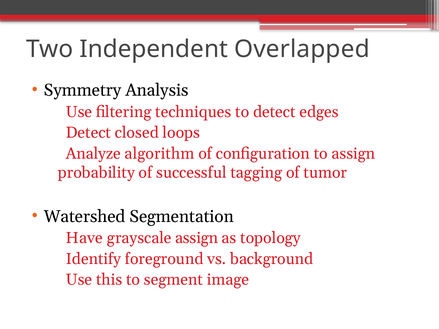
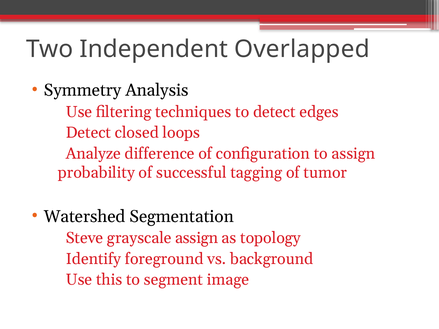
algorithm: algorithm -> difference (160, 154)
Have: Have -> Steve (84, 238)
